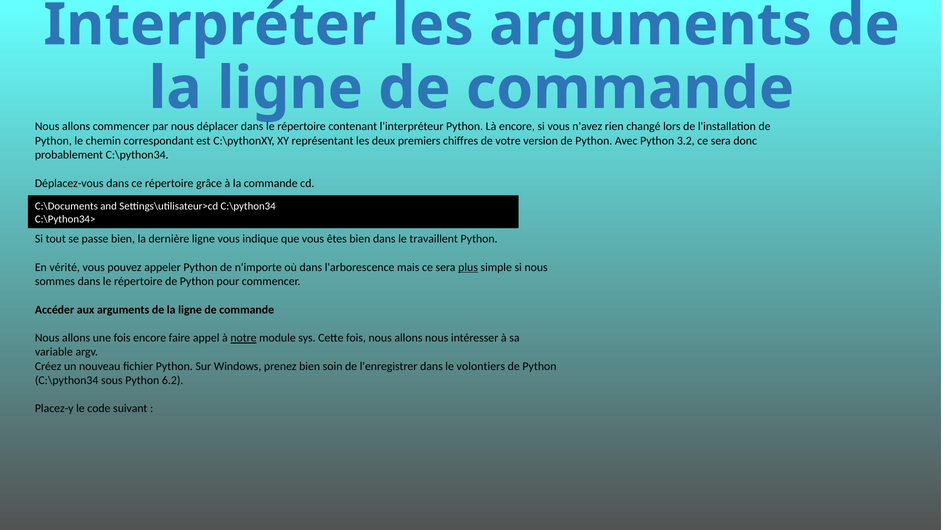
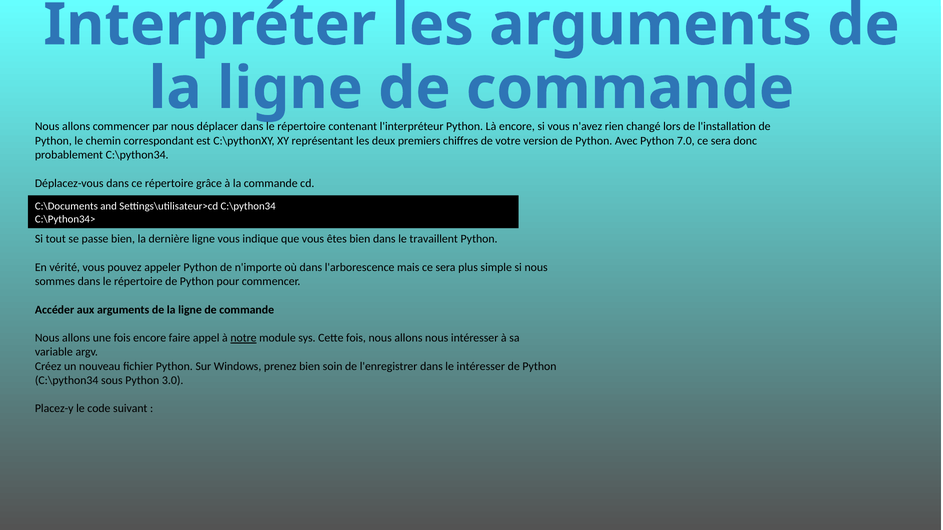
3.2: 3.2 -> 7.0 (686, 141)
plus underline: present -> none (468, 267)
le volontiers: volontiers -> intéresser (481, 366)
6.2: 6.2 -> 3.0 (173, 381)
